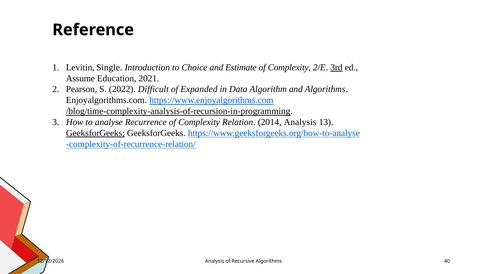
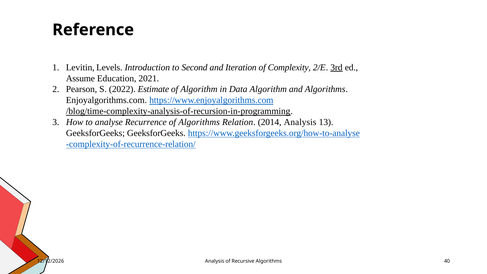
Single: Single -> Levels (109, 67)
Choice: Choice -> Second (195, 67)
Estimate: Estimate -> Iteration (241, 67)
Difficult: Difficult -> Estimate (153, 89)
of Expanded: Expanded -> Algorithm (199, 89)
Complexity: Complexity -> Algorithms (199, 122)
GeeksforGeeks underline: present -> none (95, 133)
